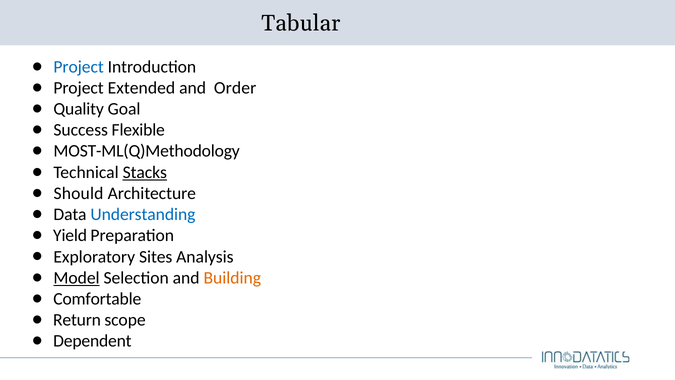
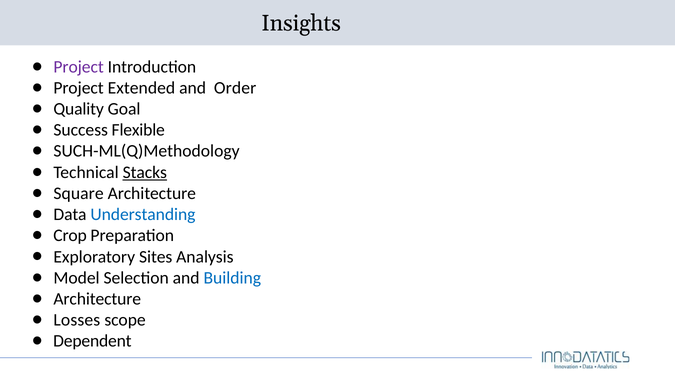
Tabular: Tabular -> Insights (301, 23)
Project colour: blue -> purple (79, 67)
MOST-ML(Q)Methodology: MOST-ML(Q)Methodology -> SUCH-ML(Q)Methodology (147, 151)
Should: Should -> Square (79, 193)
Yield: Yield -> Crop (70, 235)
Model underline: present -> none (77, 278)
Building colour: orange -> blue (232, 278)
Comfortable: Comfortable -> Architecture (97, 299)
Return: Return -> Losses (77, 320)
